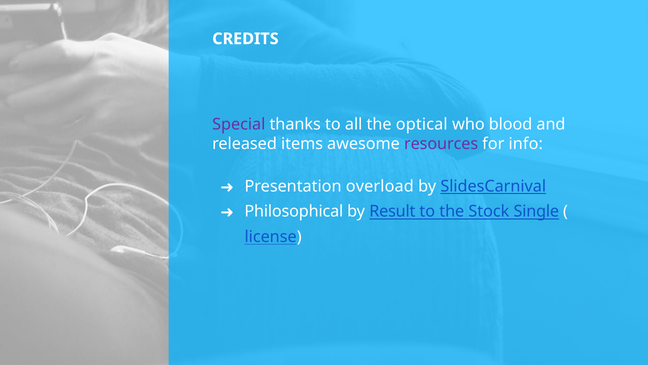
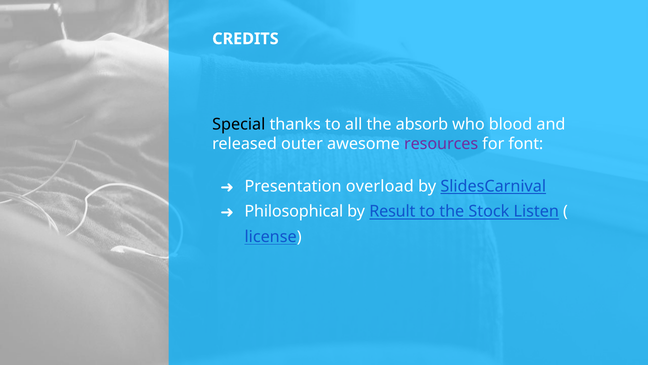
Special colour: purple -> black (239, 124)
optical: optical -> absorb (422, 124)
items: items -> outer (302, 144)
info: info -> font (526, 144)
Single: Single -> Listen (536, 211)
